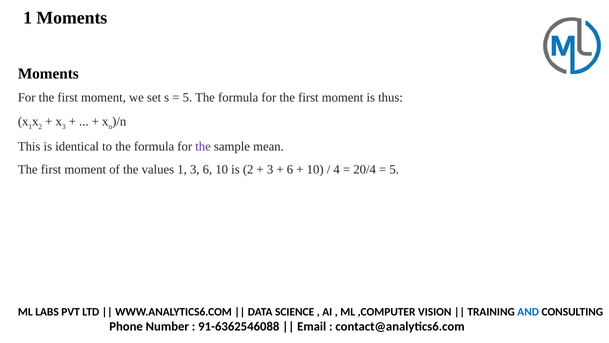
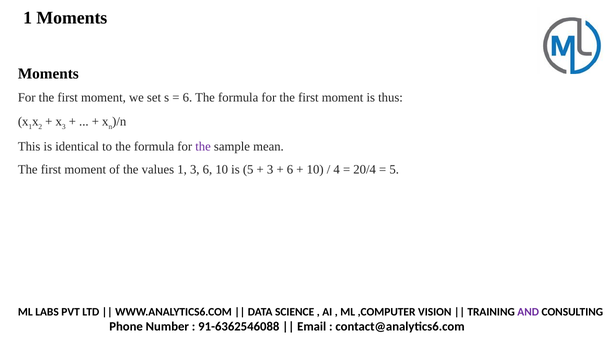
5: 5 -> 6 (187, 98)
is 2: 2 -> 5 (248, 169)
AND colour: blue -> purple (528, 312)
